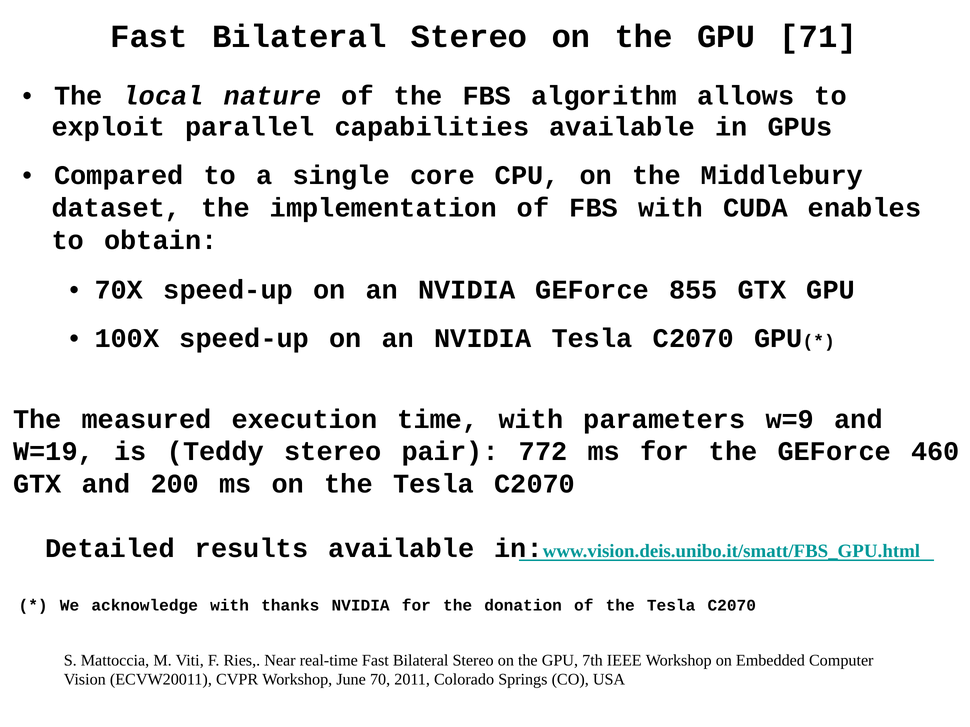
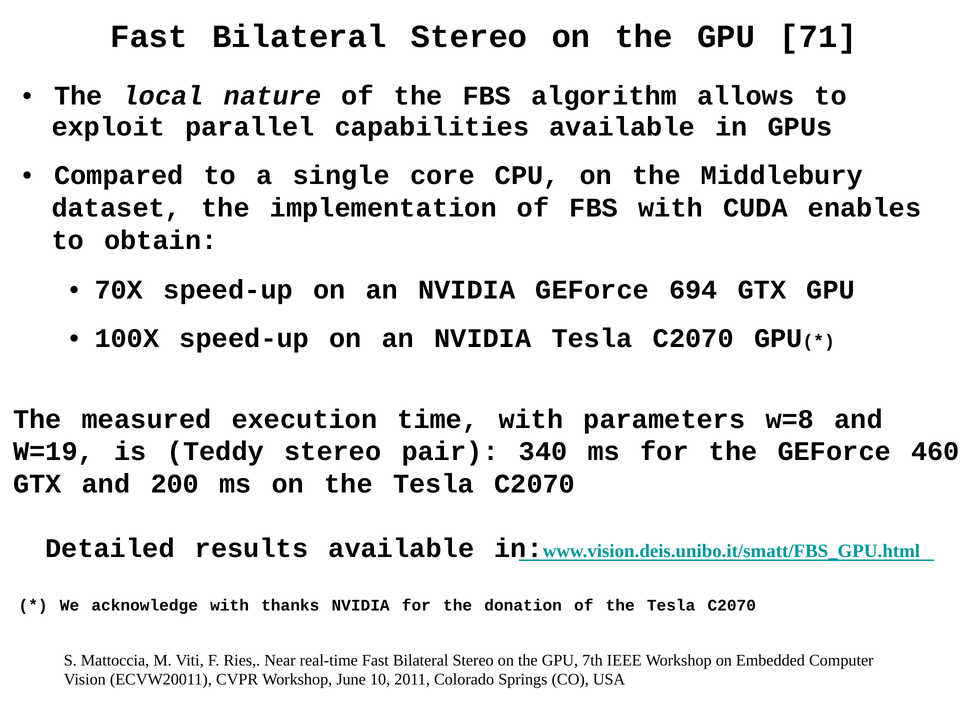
855: 855 -> 694 (693, 290)
w=9: w=9 -> w=8 (790, 420)
772: 772 -> 340 (543, 452)
70: 70 -> 10 (380, 680)
